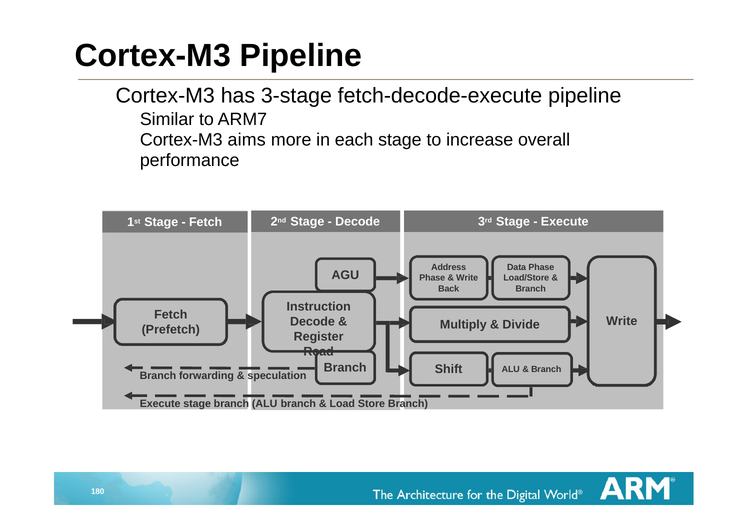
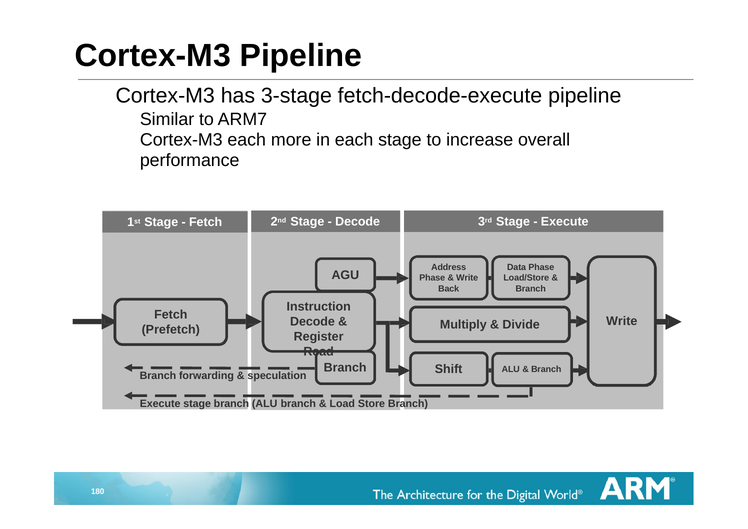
Cortex-M3 aims: aims -> each (247, 140)
